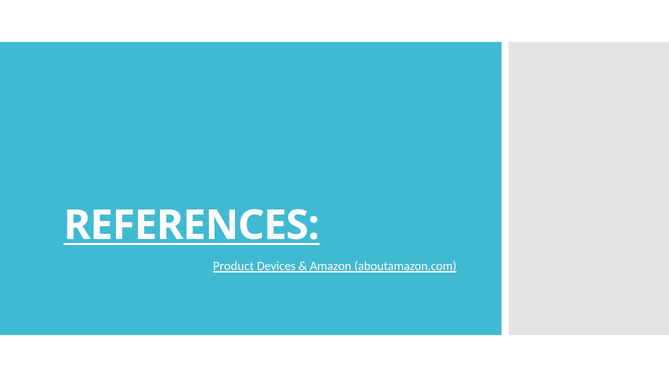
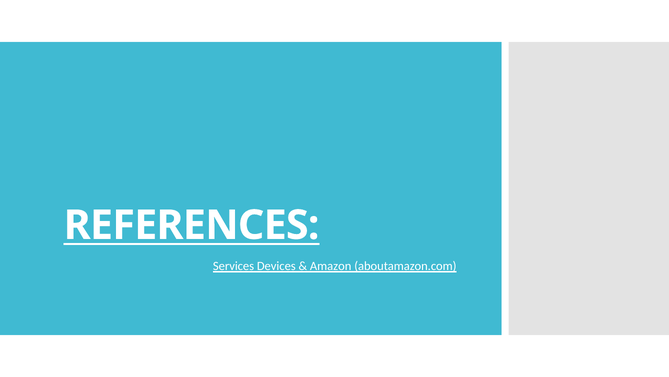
Product: Product -> Services (234, 266)
